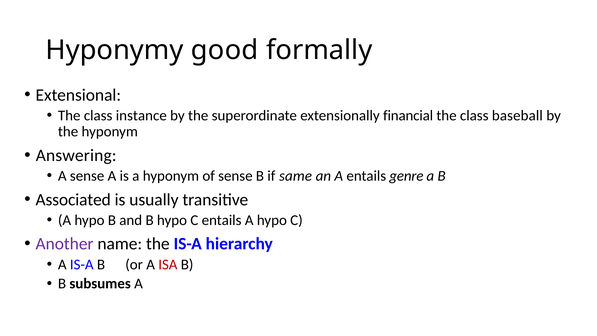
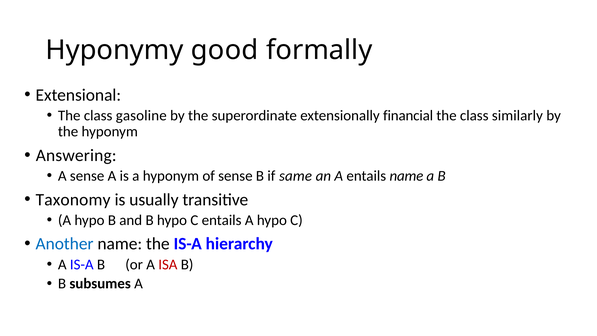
instance: instance -> gasoline (141, 115)
baseball: baseball -> similarly (517, 115)
entails genre: genre -> name (406, 176)
Associated: Associated -> Taxonomy (73, 199)
Another colour: purple -> blue (65, 244)
